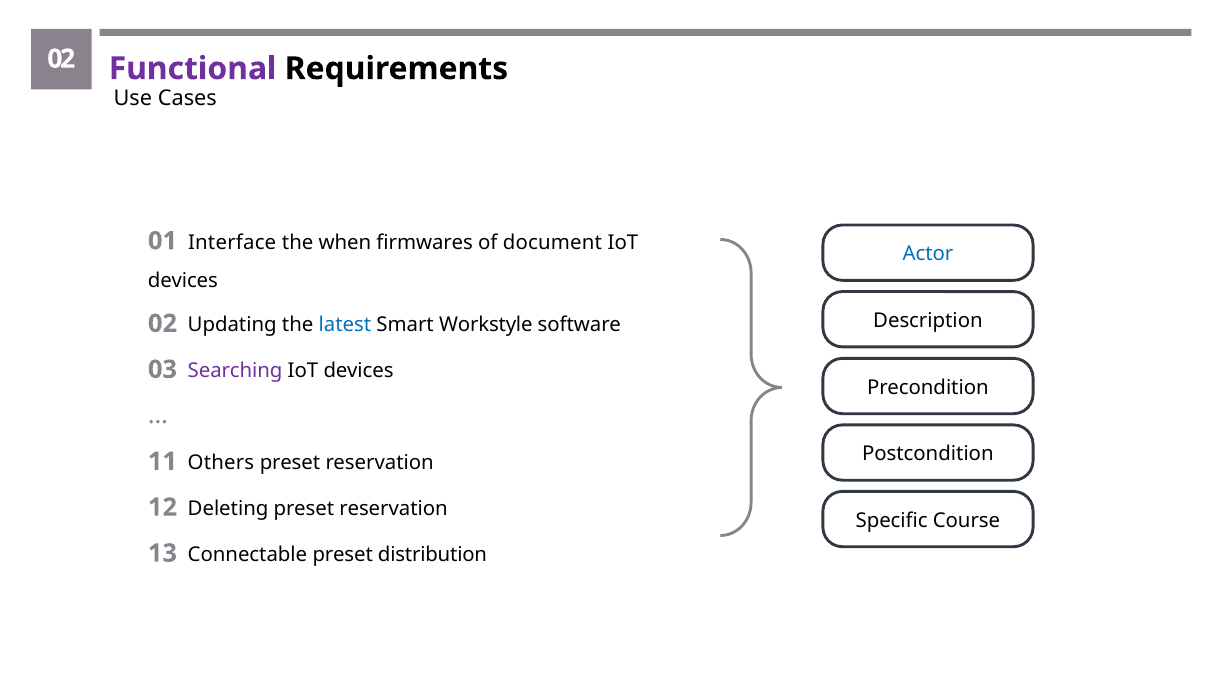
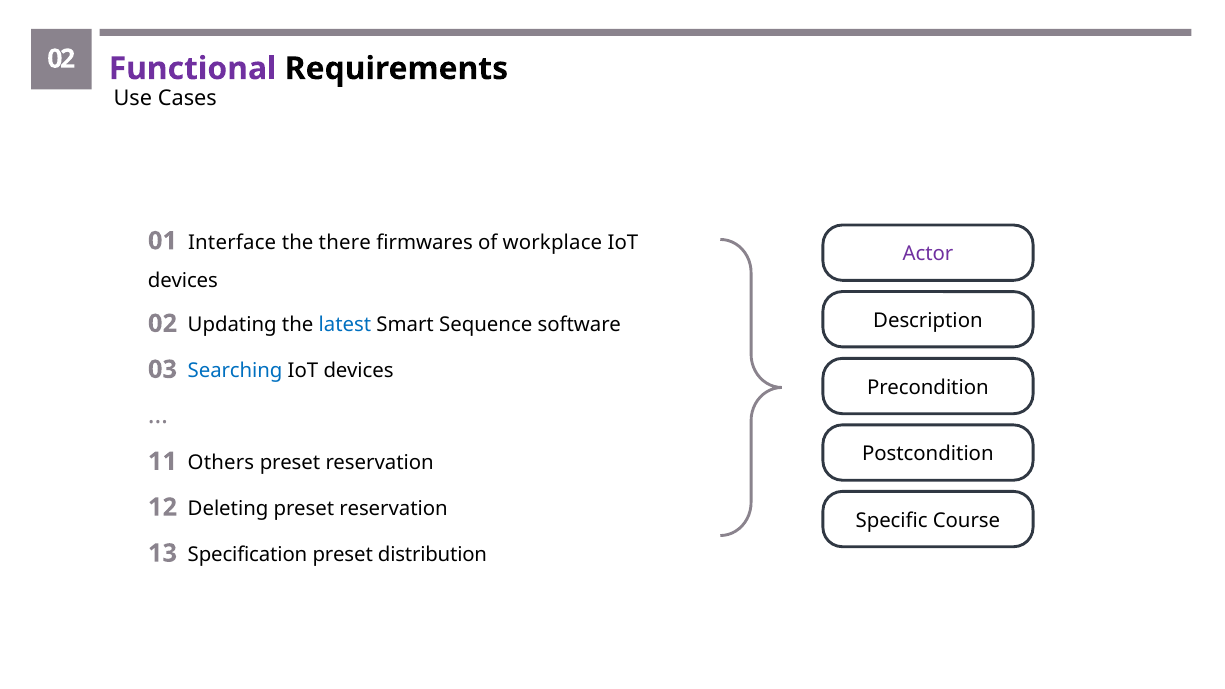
when: when -> there (345, 243)
document: document -> workplace (552, 243)
Actor colour: blue -> purple (928, 254)
Workstyle: Workstyle -> Sequence (486, 325)
Searching colour: purple -> blue (235, 371)
Connectable: Connectable -> Specification (248, 555)
